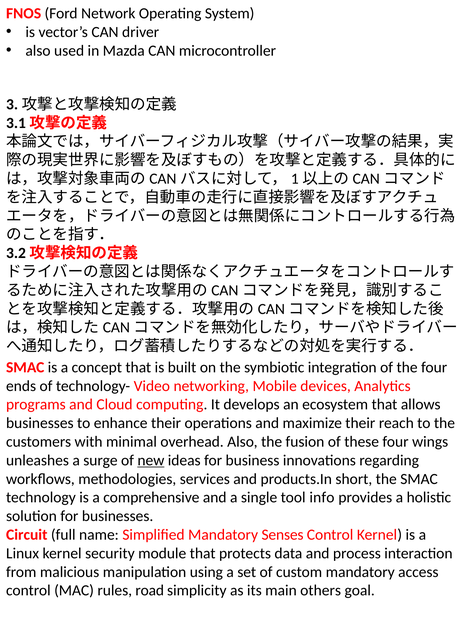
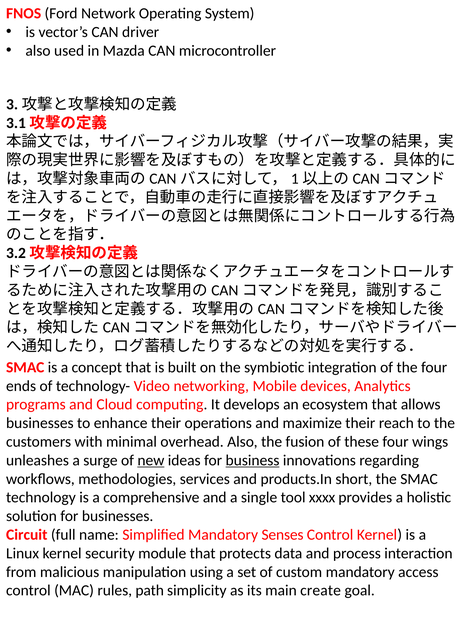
business underline: none -> present (252, 460)
info: info -> xxxx (322, 498)
road: road -> path (150, 591)
others: others -> create (321, 591)
